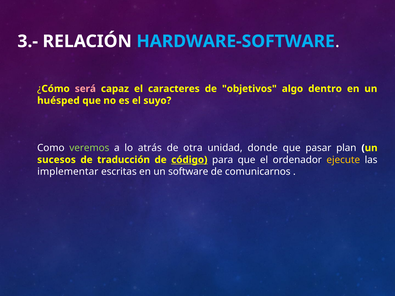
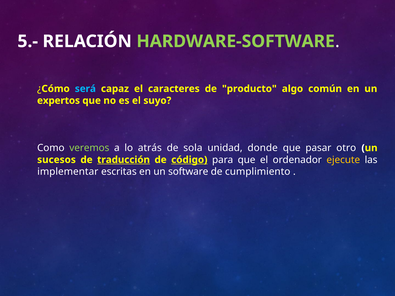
3.-: 3.- -> 5.- (28, 41)
HARDWARE-SOFTWARE colour: light blue -> light green (236, 41)
será colour: pink -> light blue (85, 89)
objetivos: objetivos -> producto (249, 89)
dentro: dentro -> común (325, 89)
huésped: huésped -> expertos (59, 101)
otra: otra -> sola (193, 148)
plan: plan -> otro (346, 148)
traducción underline: none -> present (124, 160)
comunicarnos: comunicarnos -> cumplimiento (258, 172)
